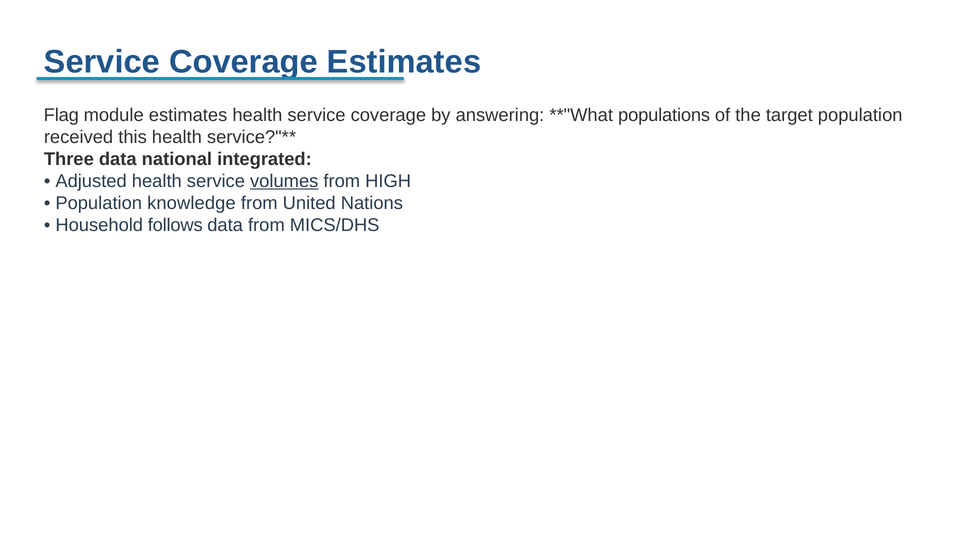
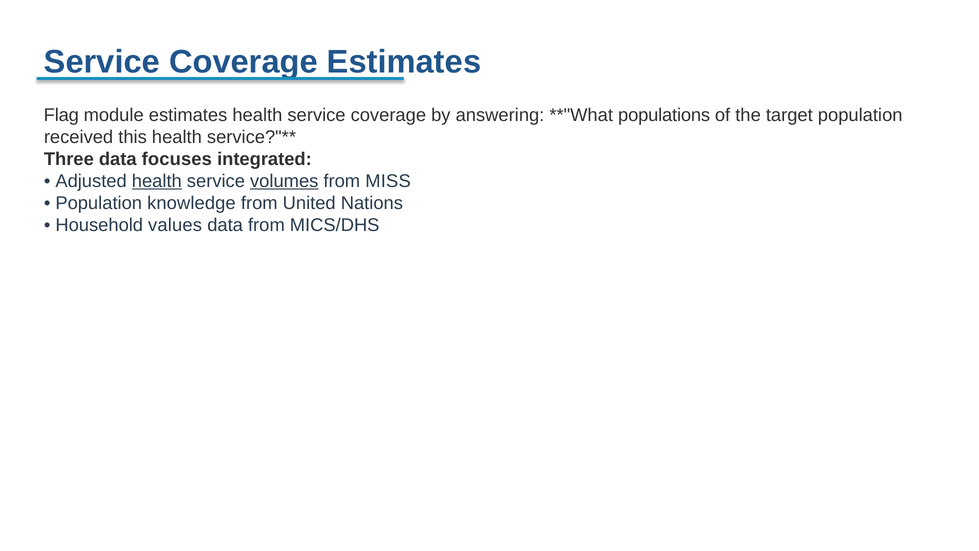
national: national -> focuses (177, 159)
health underline: none -> present (157, 181)
HIGH: HIGH -> MISS (388, 181)
follows: follows -> values (175, 225)
